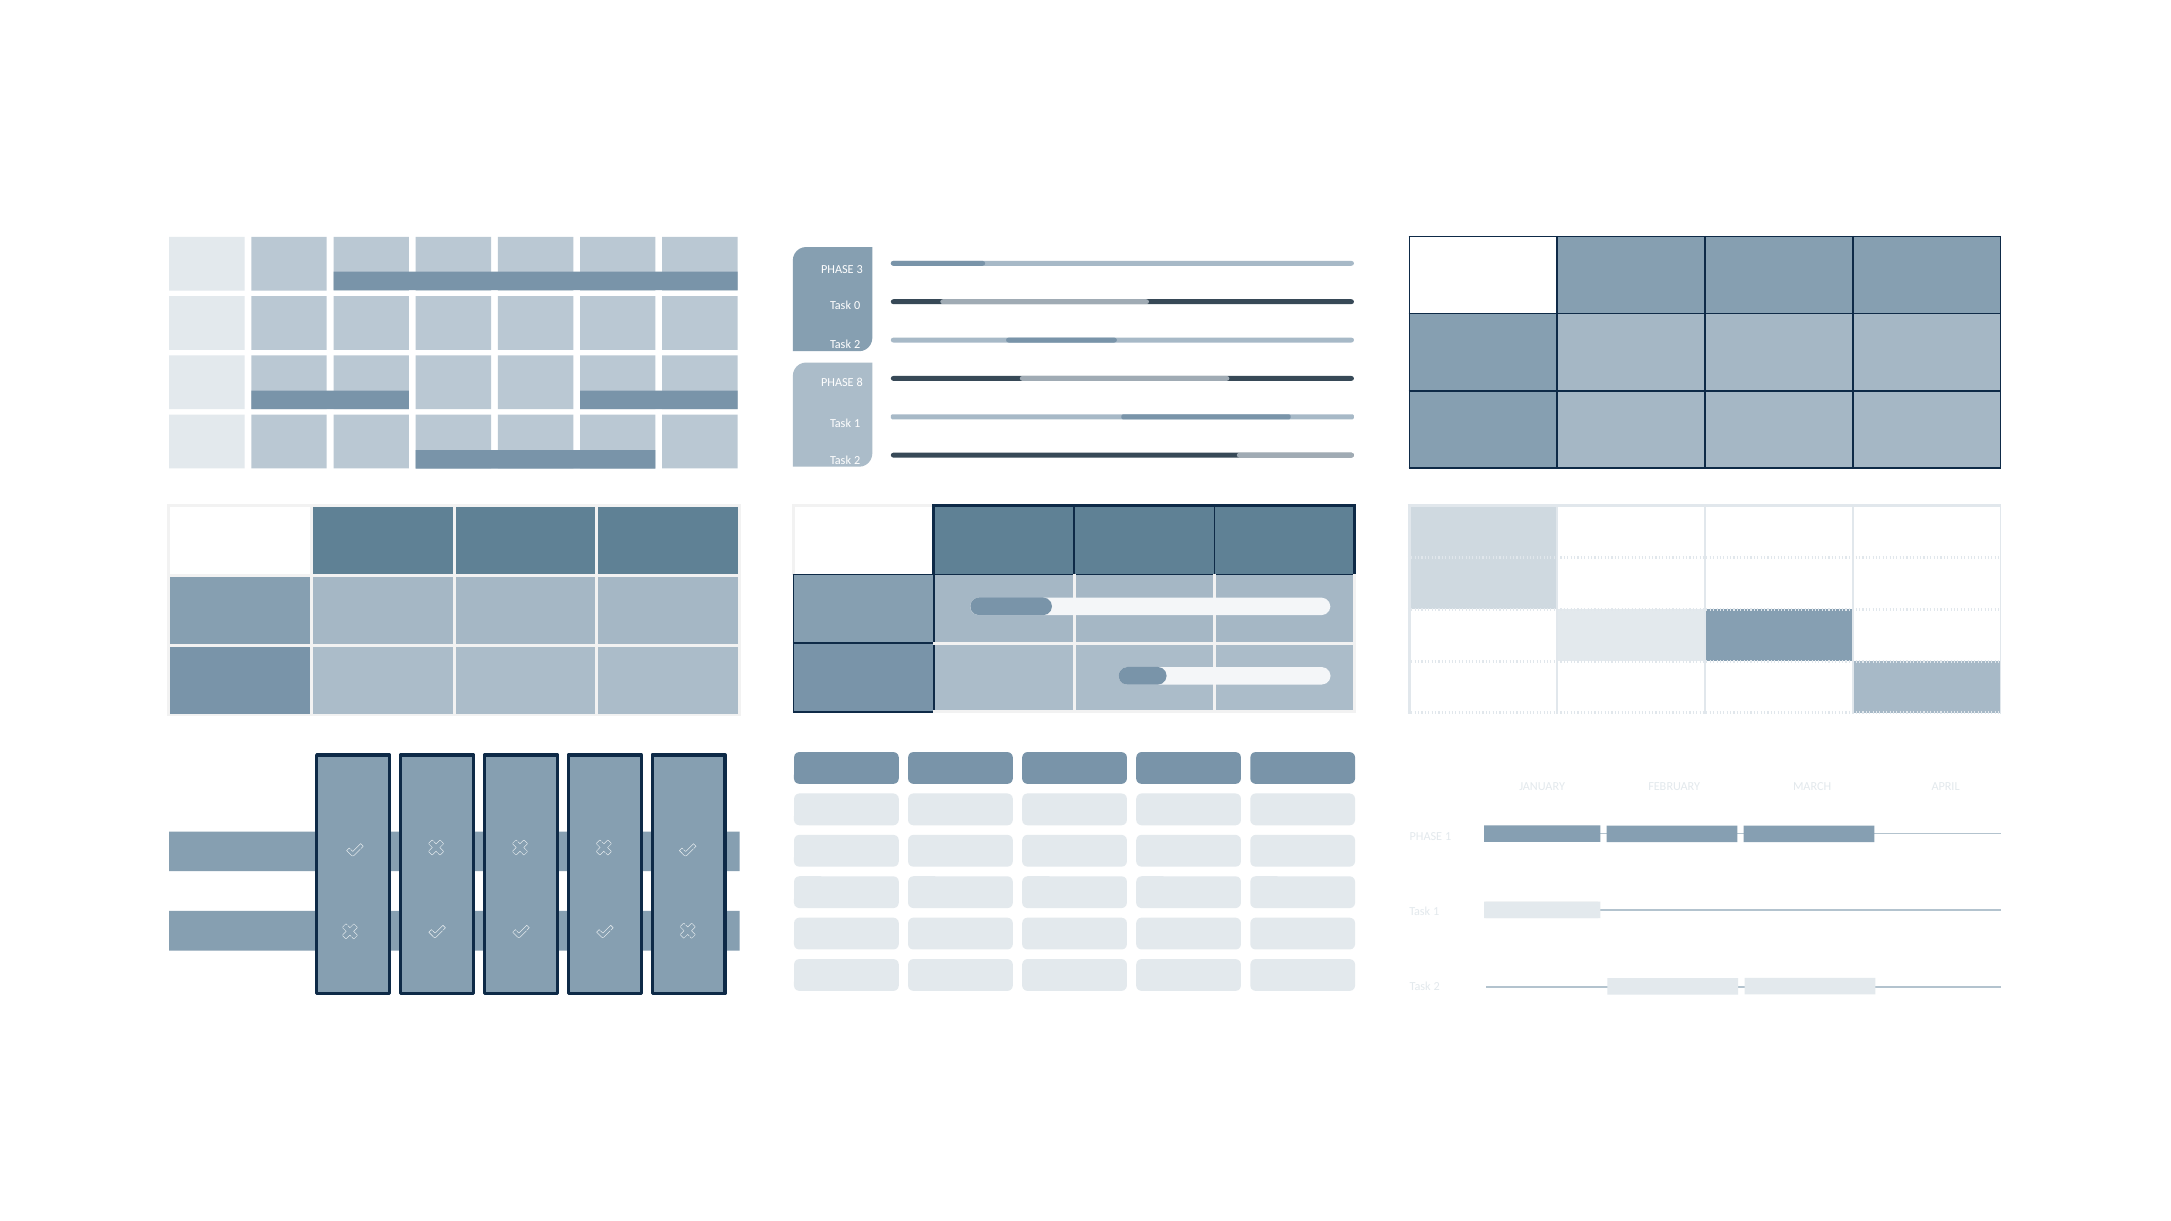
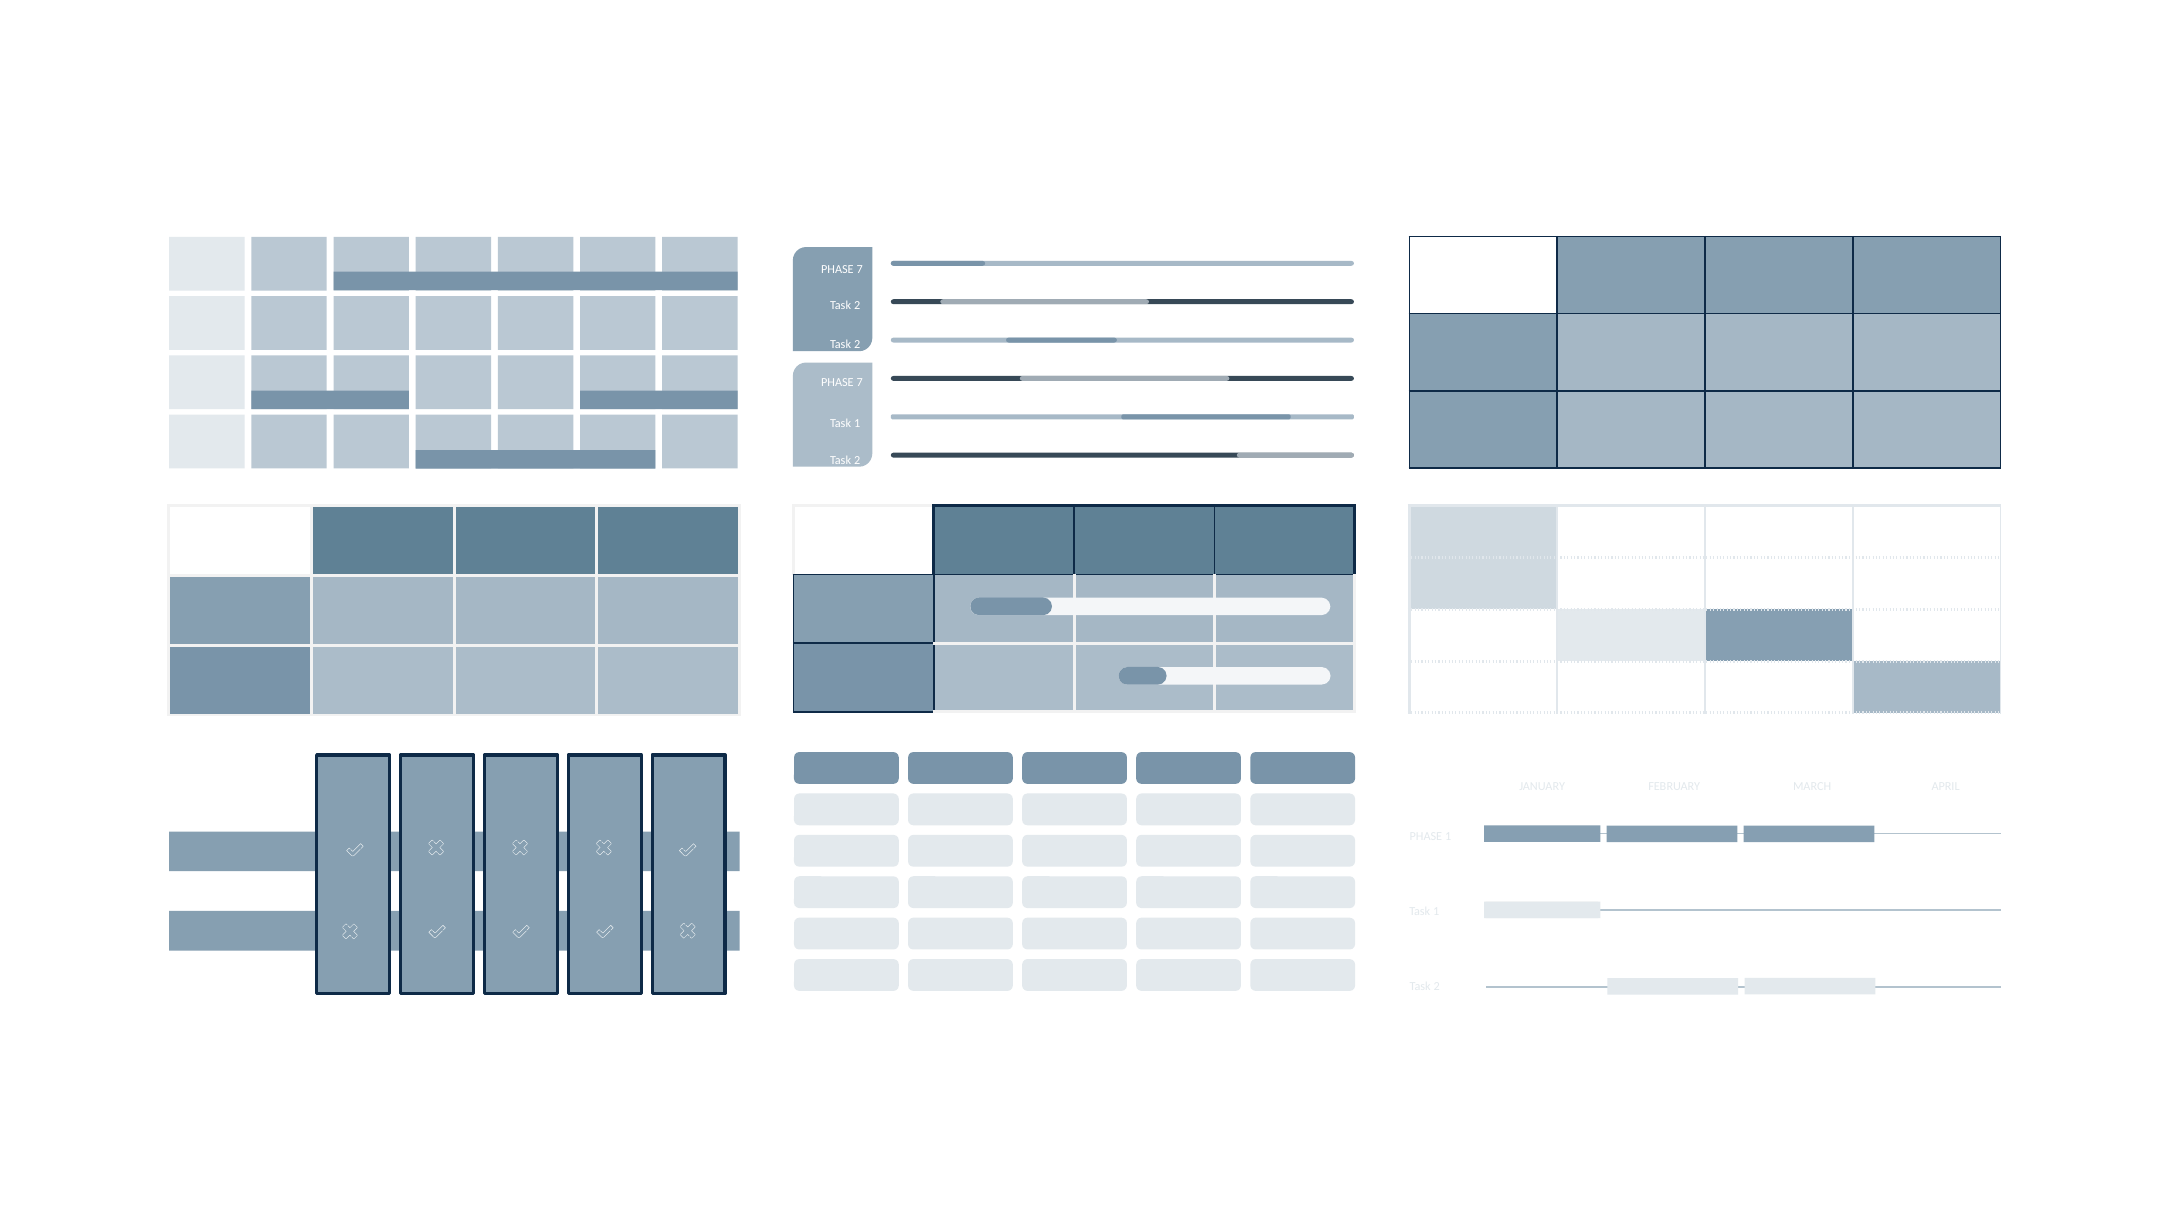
3: 3 -> 7 (860, 269)
0: 0 -> 2 (857, 306)
8: 8 -> 7 (860, 383)
